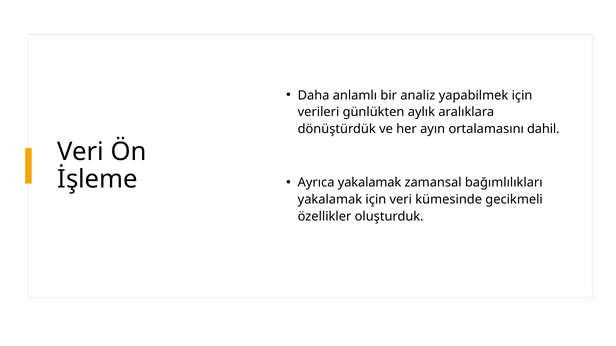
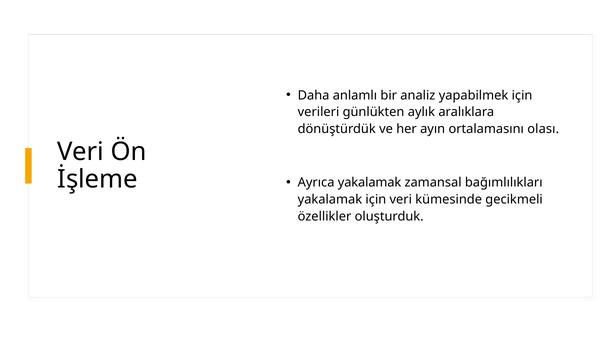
dahil: dahil -> olası (543, 129)
